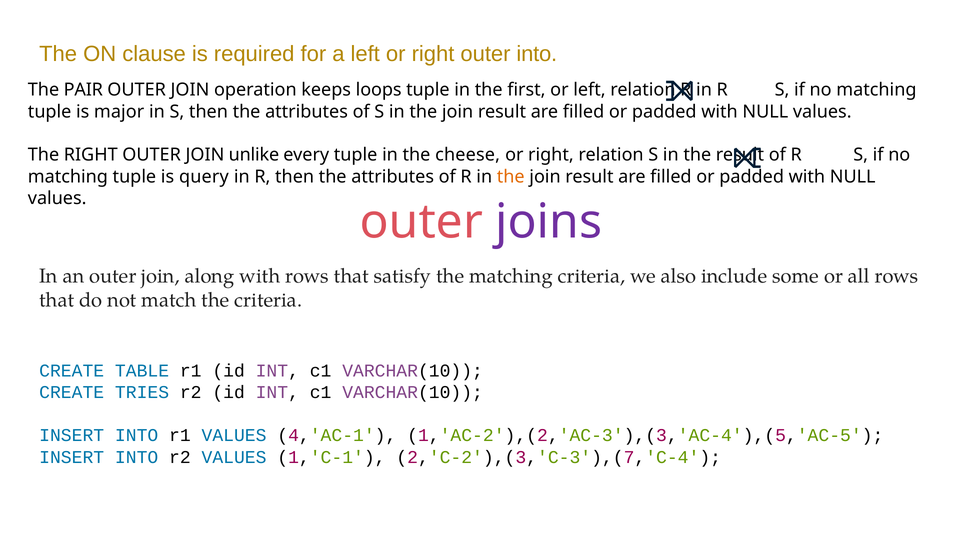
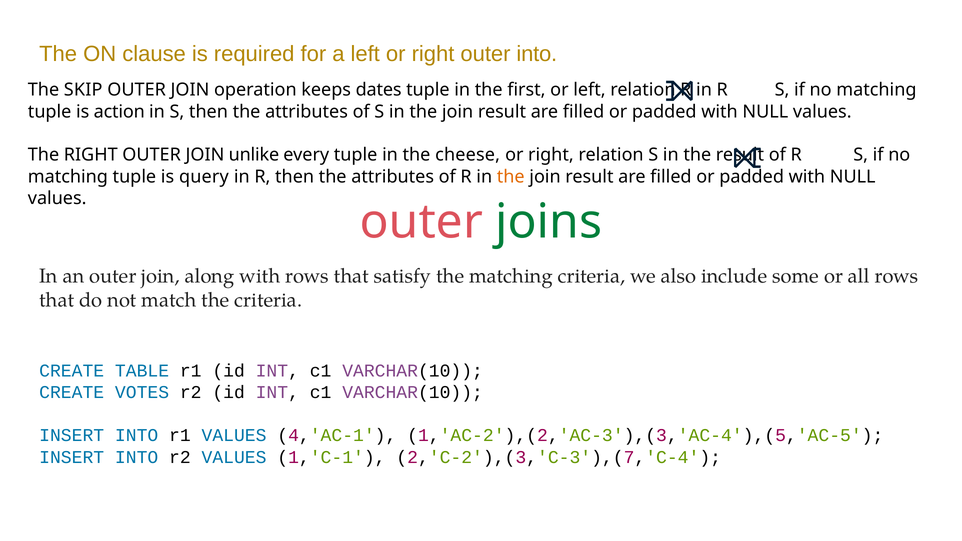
PAIR: PAIR -> SKIP (83, 90)
loops: loops -> dates (379, 90)
major: major -> action (119, 112)
joins colour: purple -> green (549, 222)
TRIES: TRIES -> VOTES (142, 392)
